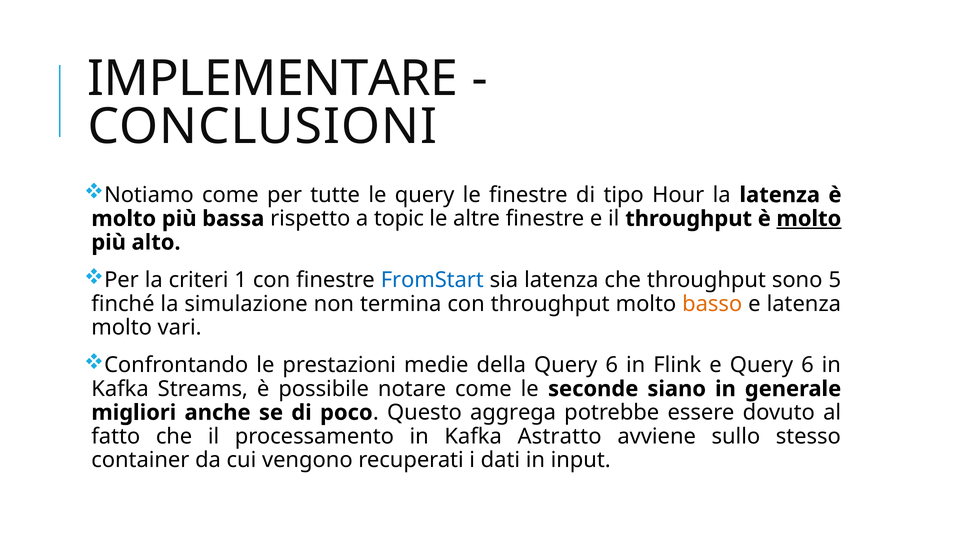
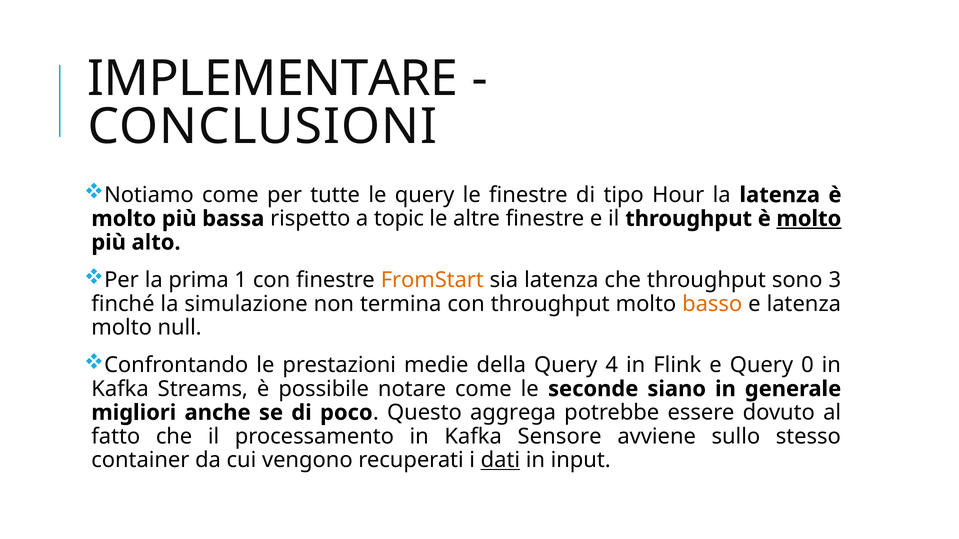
criteri: criteri -> prima (199, 280)
FromStart colour: blue -> orange (432, 280)
5: 5 -> 3 (835, 280)
vari: vari -> null (180, 328)
della Query 6: 6 -> 4 (612, 365)
e Query 6: 6 -> 0 (807, 365)
Astratto: Astratto -> Sensore (560, 437)
dati underline: none -> present (500, 460)
